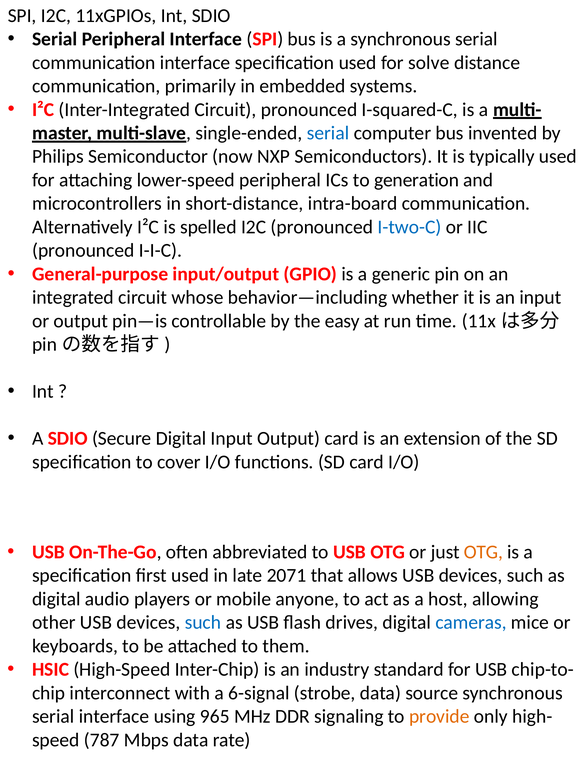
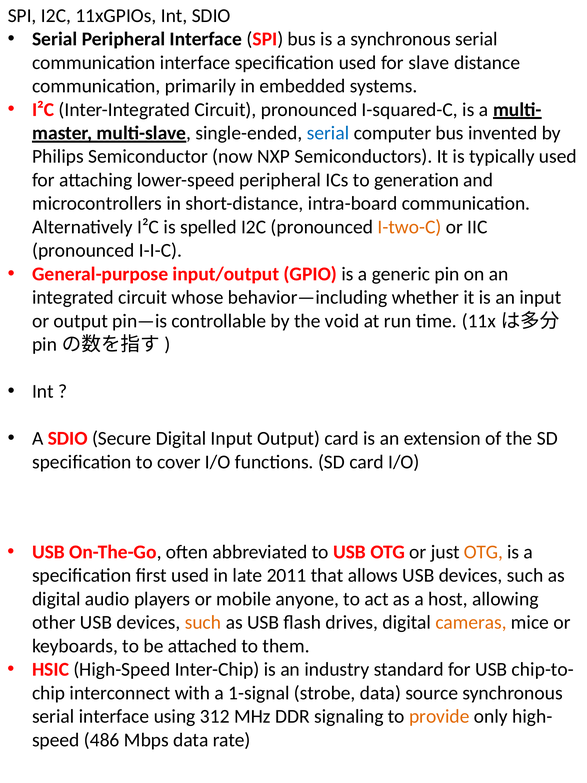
solve: solve -> slave (429, 63)
I-two-C colour: blue -> orange (409, 227)
easy: easy -> void (342, 321)
2071: 2071 -> 2011 (286, 575)
such colour: blue -> orange (203, 622)
cameras colour: blue -> orange (471, 622)
6-signal: 6-signal -> 1-signal (259, 693)
965: 965 -> 312 (215, 716)
787: 787 -> 486 (102, 740)
